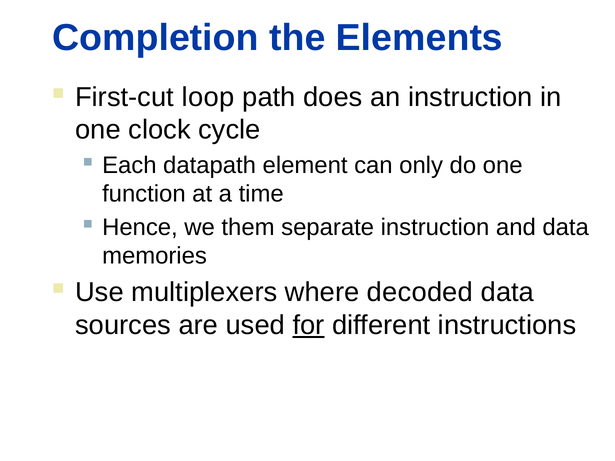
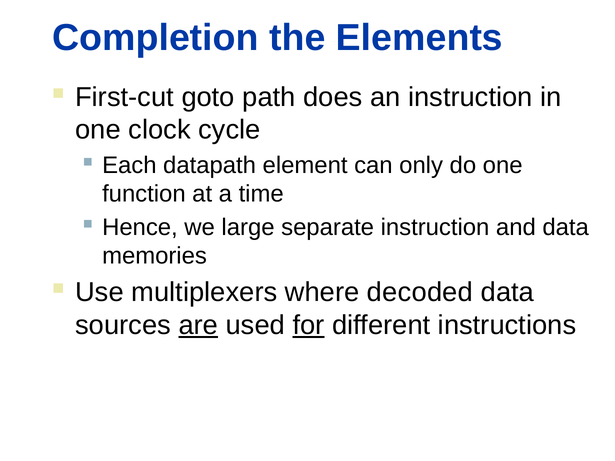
loop: loop -> goto (208, 97)
them: them -> large (248, 227)
are underline: none -> present (198, 325)
